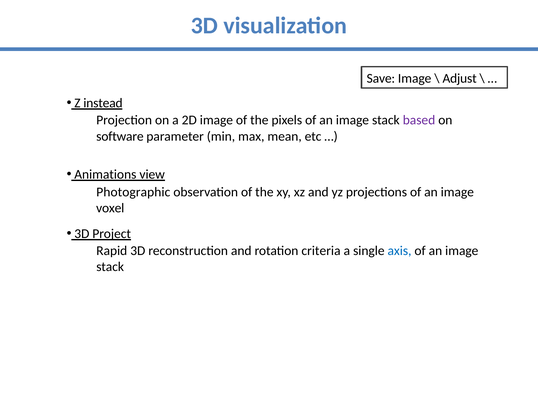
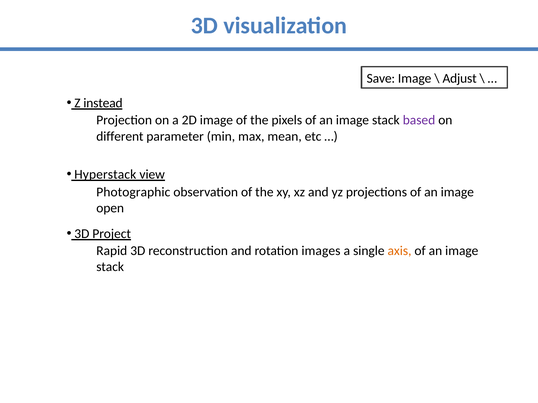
software: software -> different (120, 136)
Animations: Animations -> Hyperstack (105, 175)
voxel: voxel -> open (110, 208)
criteria: criteria -> images (321, 251)
axis colour: blue -> orange (400, 251)
